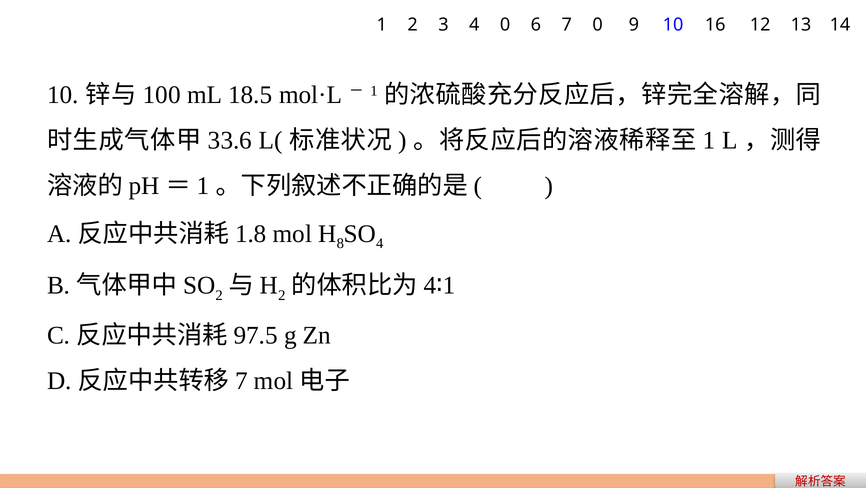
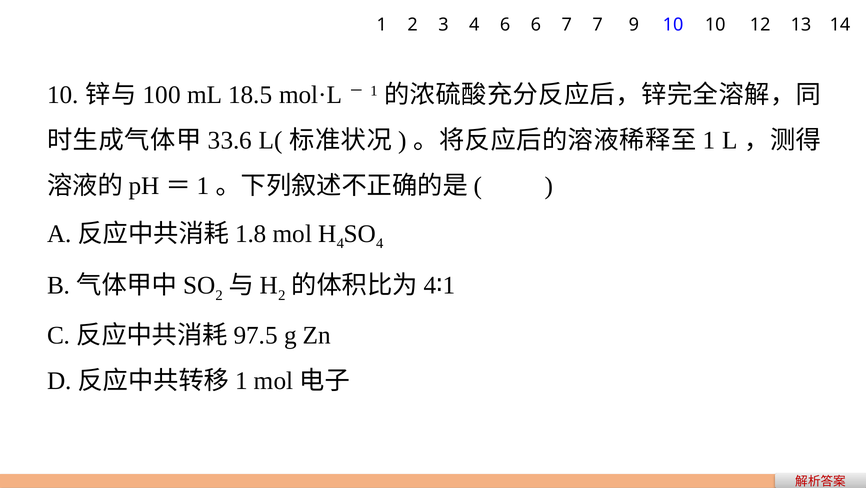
4 0: 0 -> 6 (505, 25)
7 0: 0 -> 7 (598, 25)
10 16: 16 -> 10 (715, 25)
8: 8 -> 4 (340, 243)
7: 7 -> 1 (241, 380)
